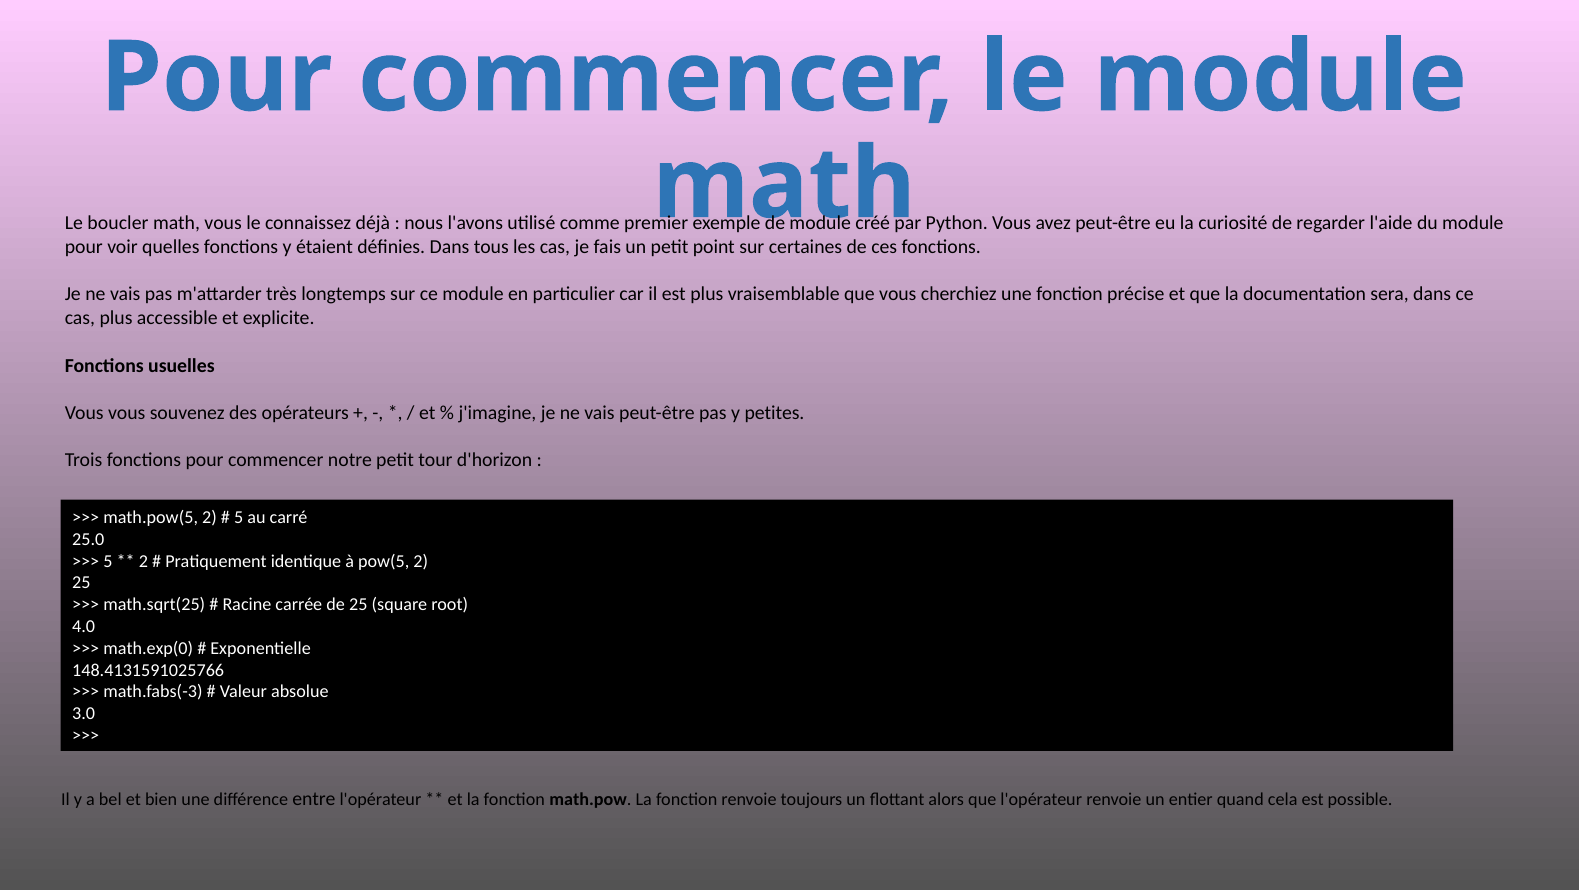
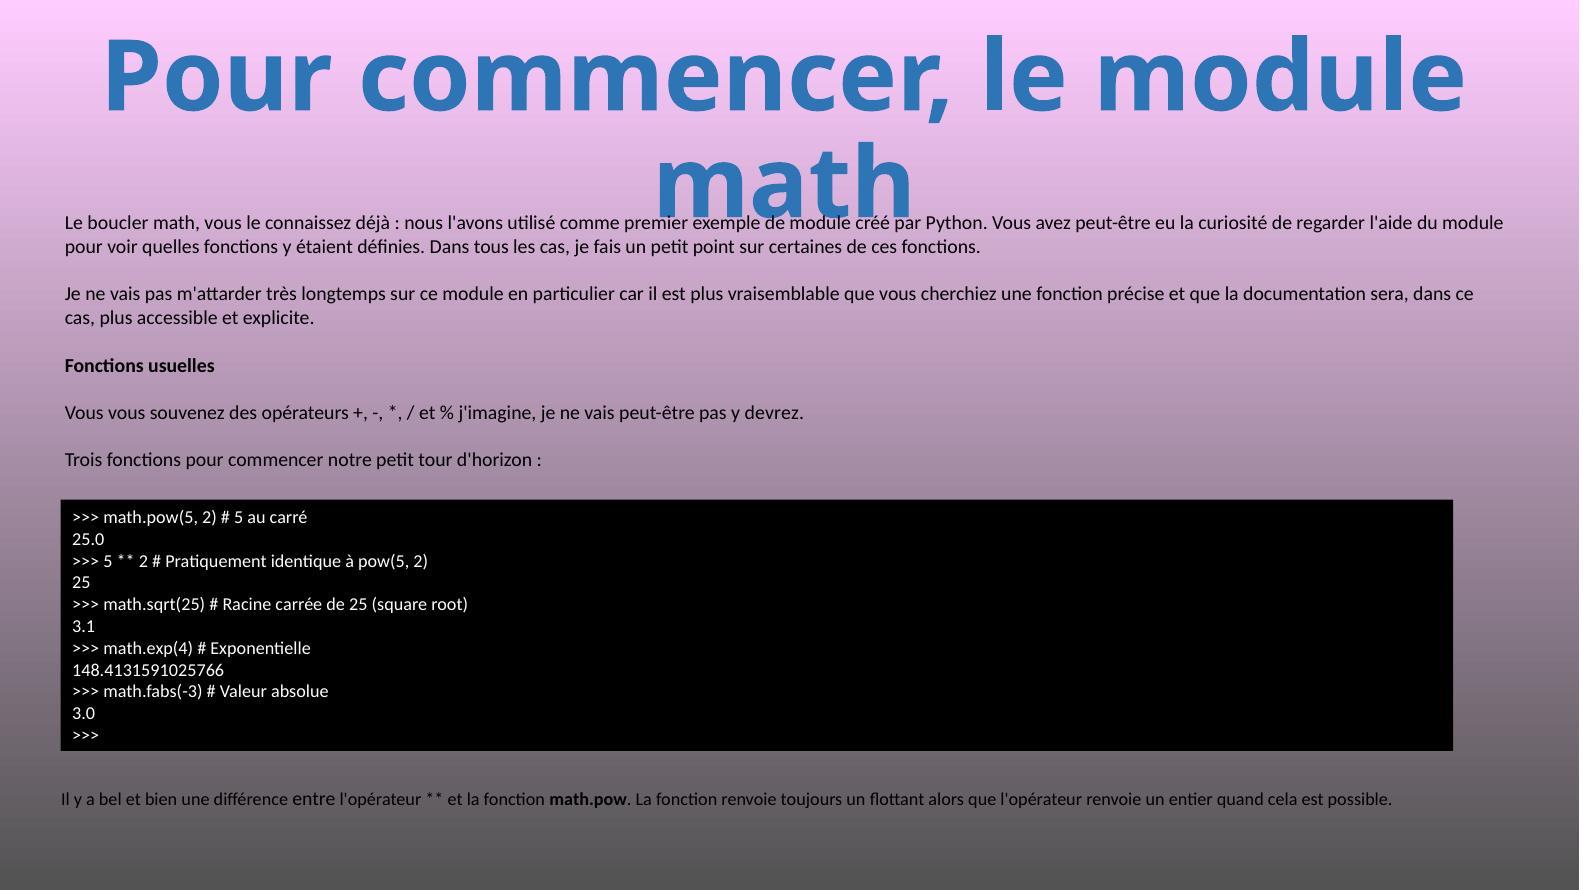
petites: petites -> devrez (774, 413)
4.0: 4.0 -> 3.1 (84, 627)
math.exp(0: math.exp(0 -> math.exp(4 (148, 649)
